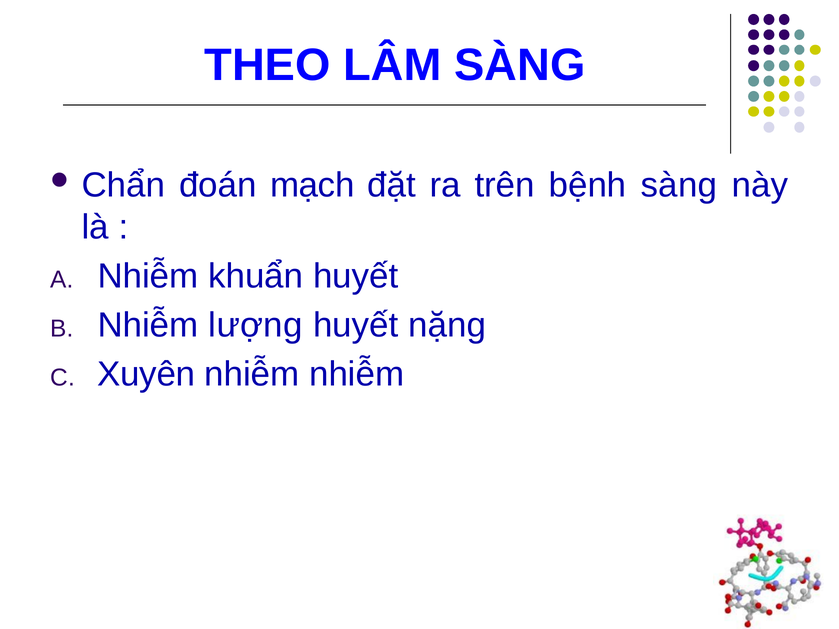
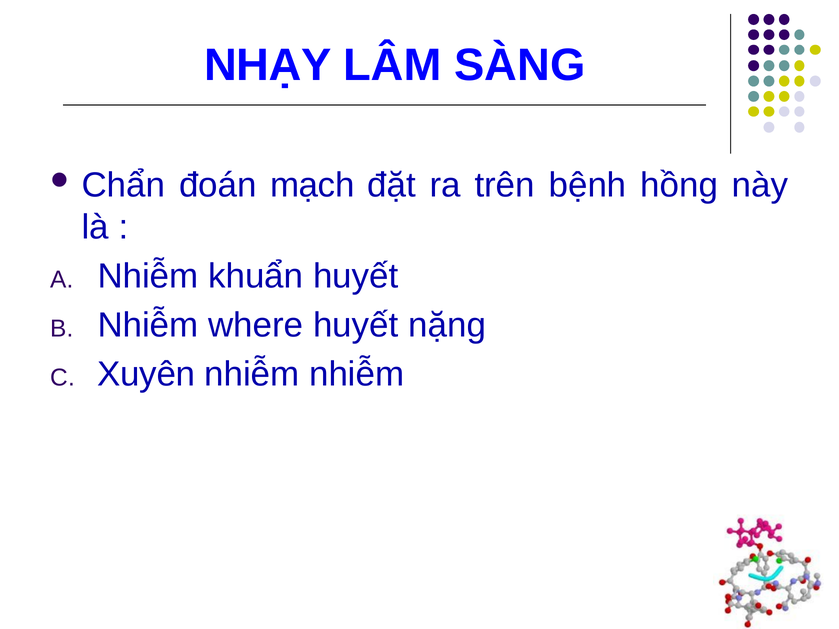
THEO: THEO -> NHẠY (268, 65)
bệnh sàng: sàng -> hồng (679, 185)
lượng: lượng -> where (256, 325)
